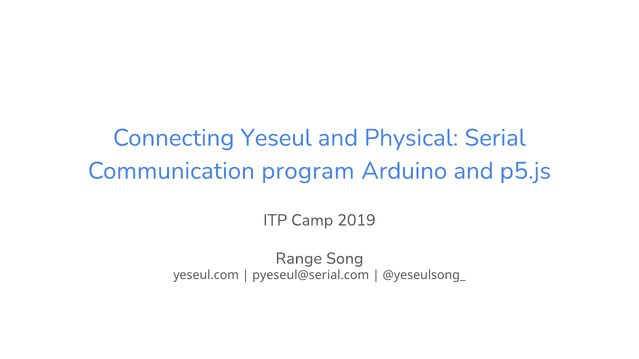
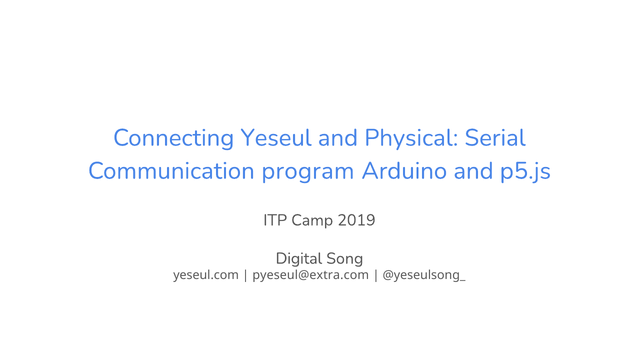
Range: Range -> Digital (299, 259)
pyeseul@serial.com: pyeseul@serial.com -> pyeseul@extra.com (311, 276)
